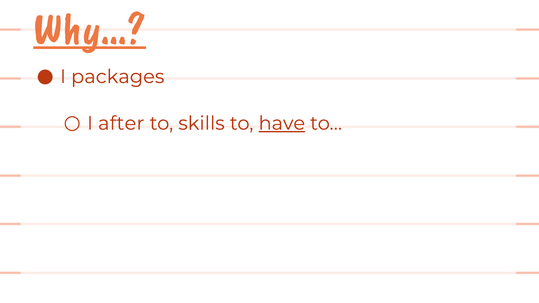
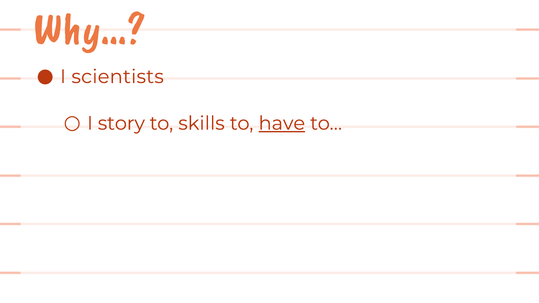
Why… underline: present -> none (90, 28)
packages: packages -> scientists (118, 77)
after: after -> story (121, 123)
